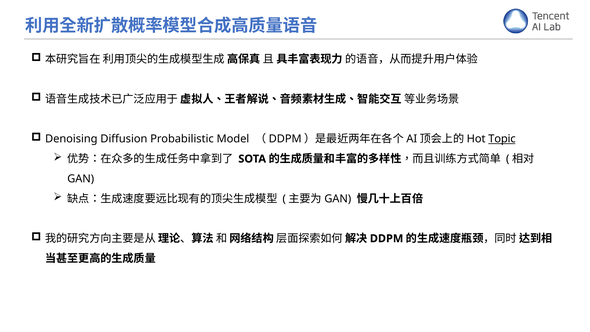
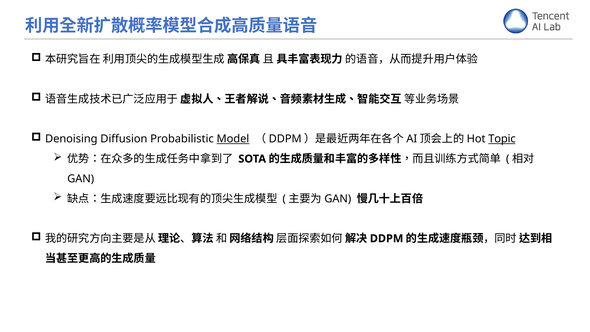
Model underline: none -> present (233, 139)
